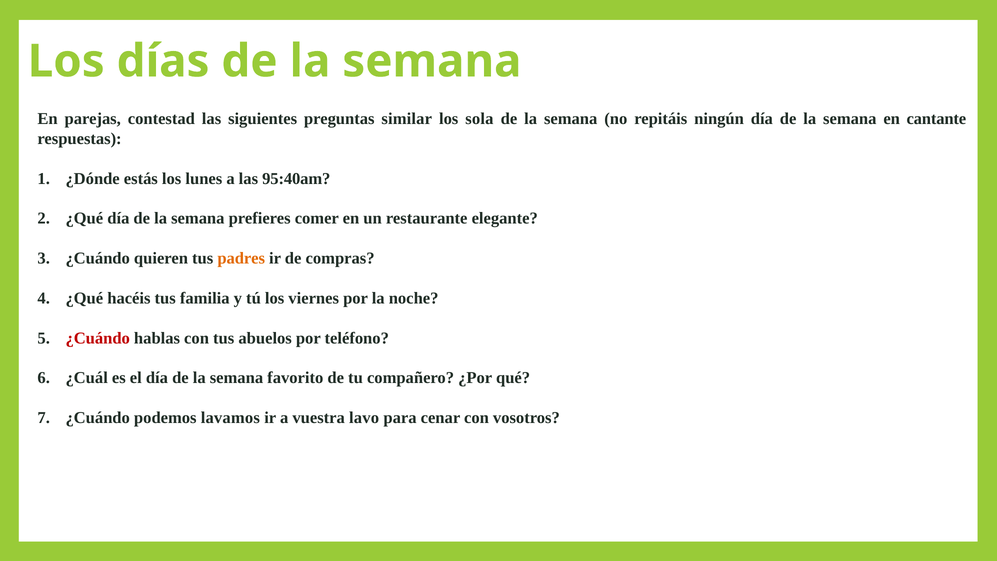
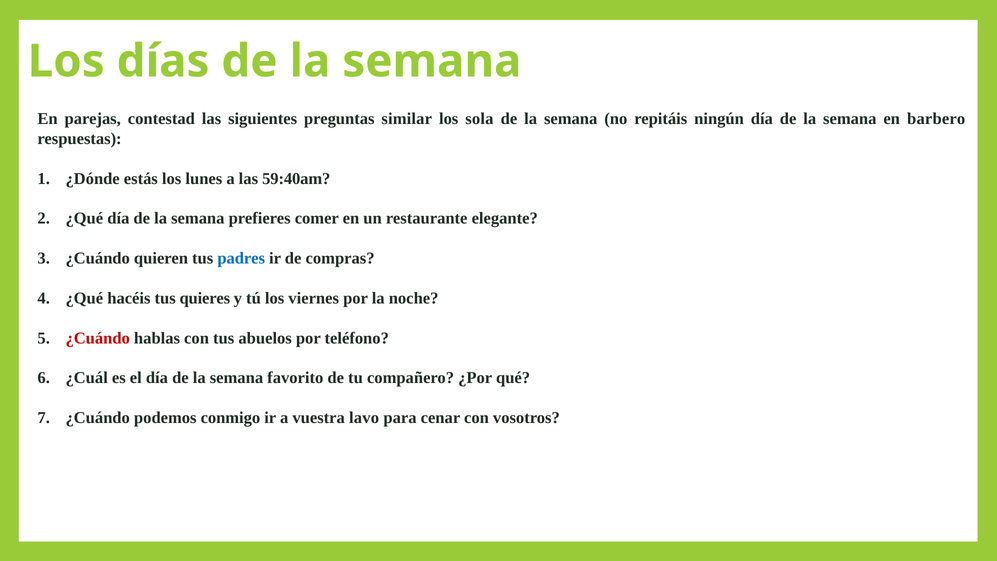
cantante: cantante -> barbero (936, 119)
95:40am: 95:40am -> 59:40am (296, 179)
padres colour: orange -> blue (241, 258)
familia: familia -> quieres (205, 298)
lavamos: lavamos -> conmigo (230, 418)
